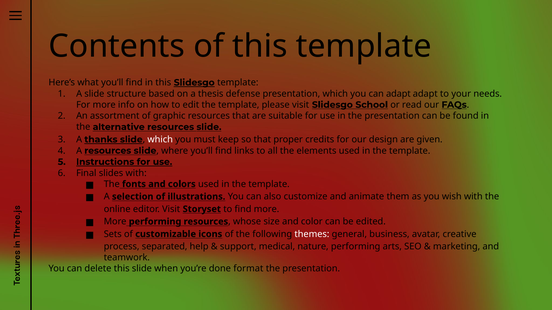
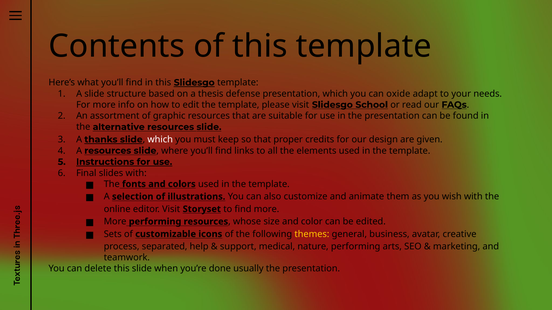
can adapt: adapt -> oxide (398, 94)
themes colour: white -> yellow (312, 234)
format: format -> usually (248, 269)
